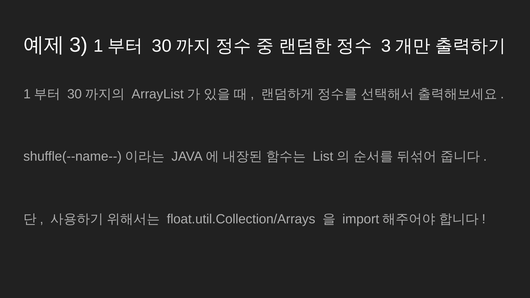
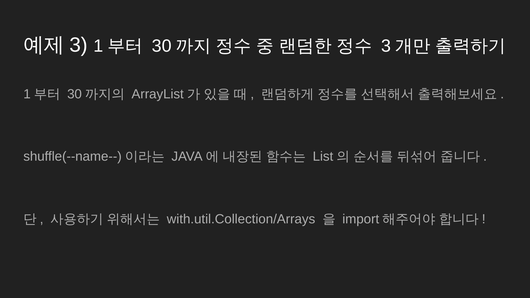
float.util.Collection/Arrays: float.util.Collection/Arrays -> with.util.Collection/Arrays (241, 219)
